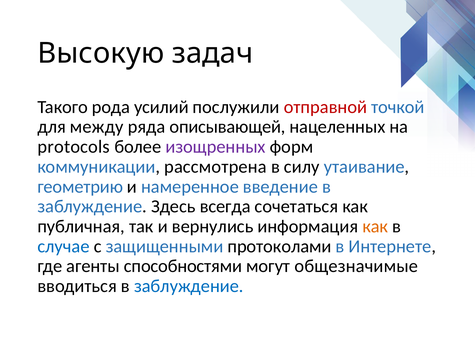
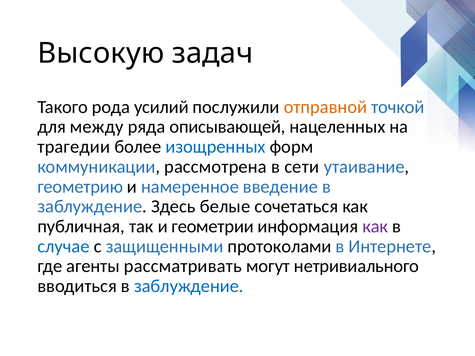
отправной colour: red -> orange (325, 107)
protocols: protocols -> трагедии (74, 147)
изощренных colour: purple -> blue (216, 147)
силу: силу -> сети (302, 167)
всегда: всегда -> белые (225, 207)
вернулись: вернулись -> геометрии (213, 227)
как colour: orange -> purple (375, 227)
способностями: способностями -> рассматривать (183, 266)
общезначимые: общезначимые -> нетривиального (356, 266)
